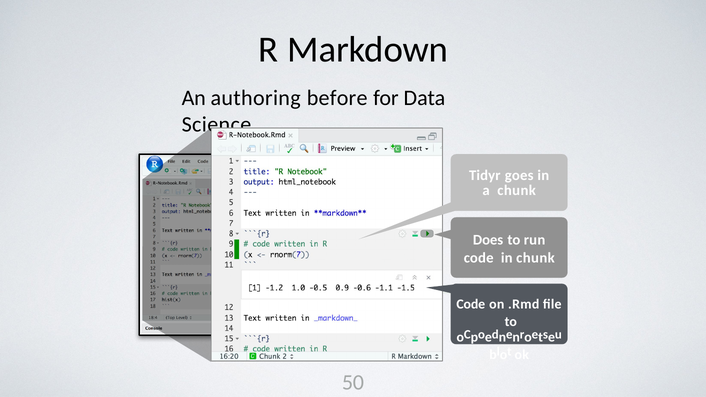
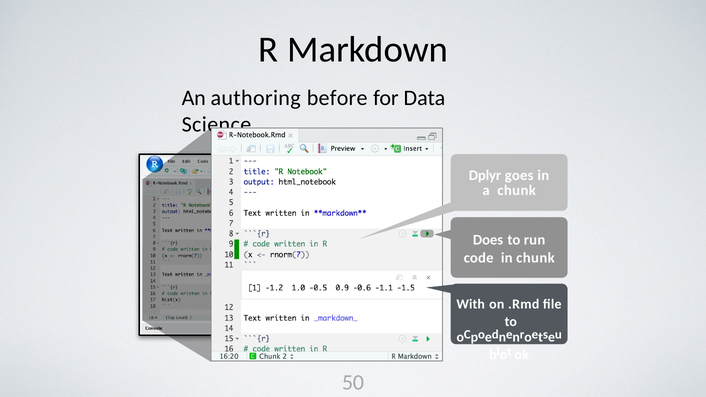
Tidyr: Tidyr -> Dplyr (485, 176)
Code: Code -> With (471, 304)
